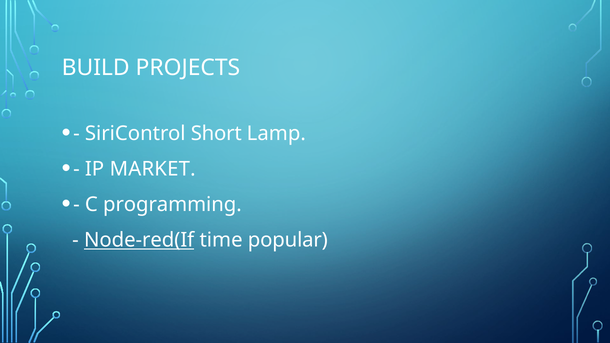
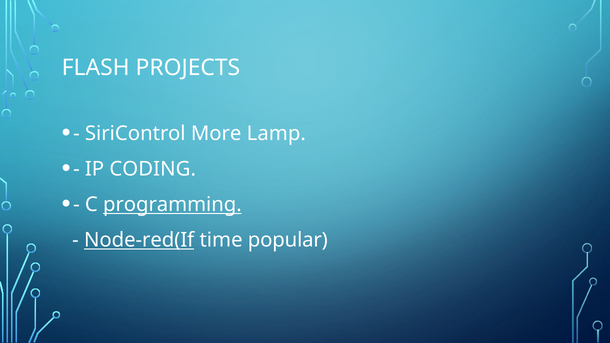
BUILD: BUILD -> FLASH (96, 68)
Short: Short -> More (216, 133)
MARKET: MARKET -> CODING (153, 169)
programming underline: none -> present (172, 205)
